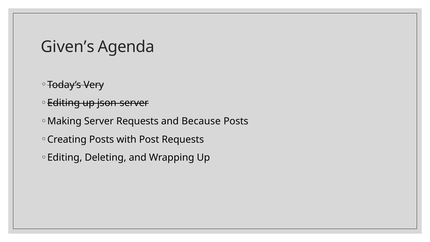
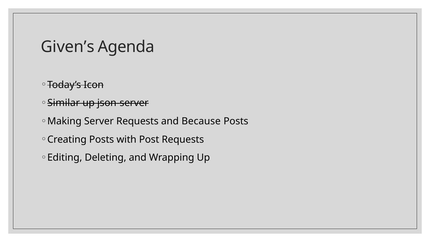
Very: Very -> Icon (94, 85)
Editing: Editing -> Similar (64, 103)
